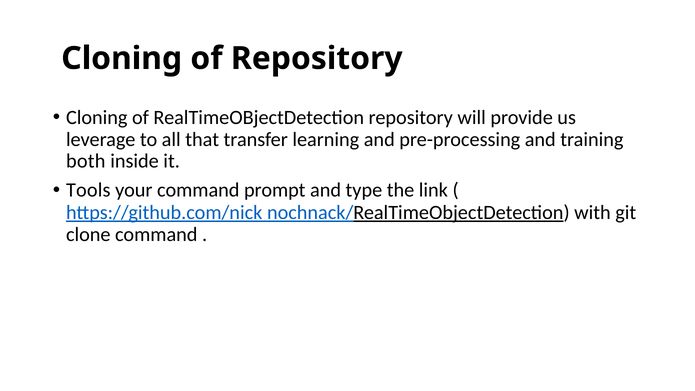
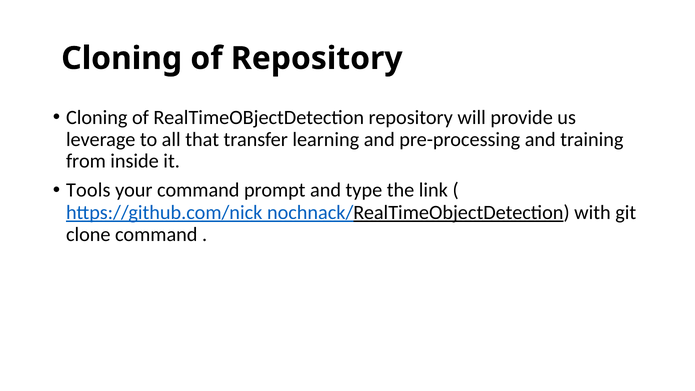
both: both -> from (86, 161)
